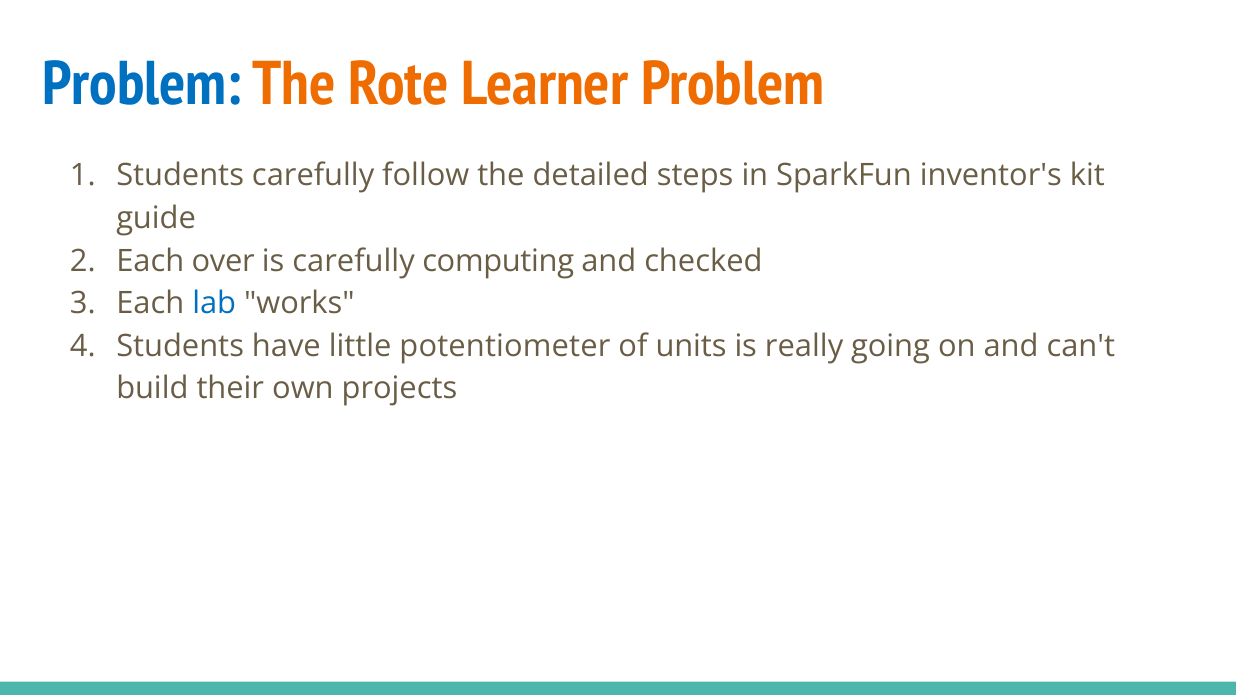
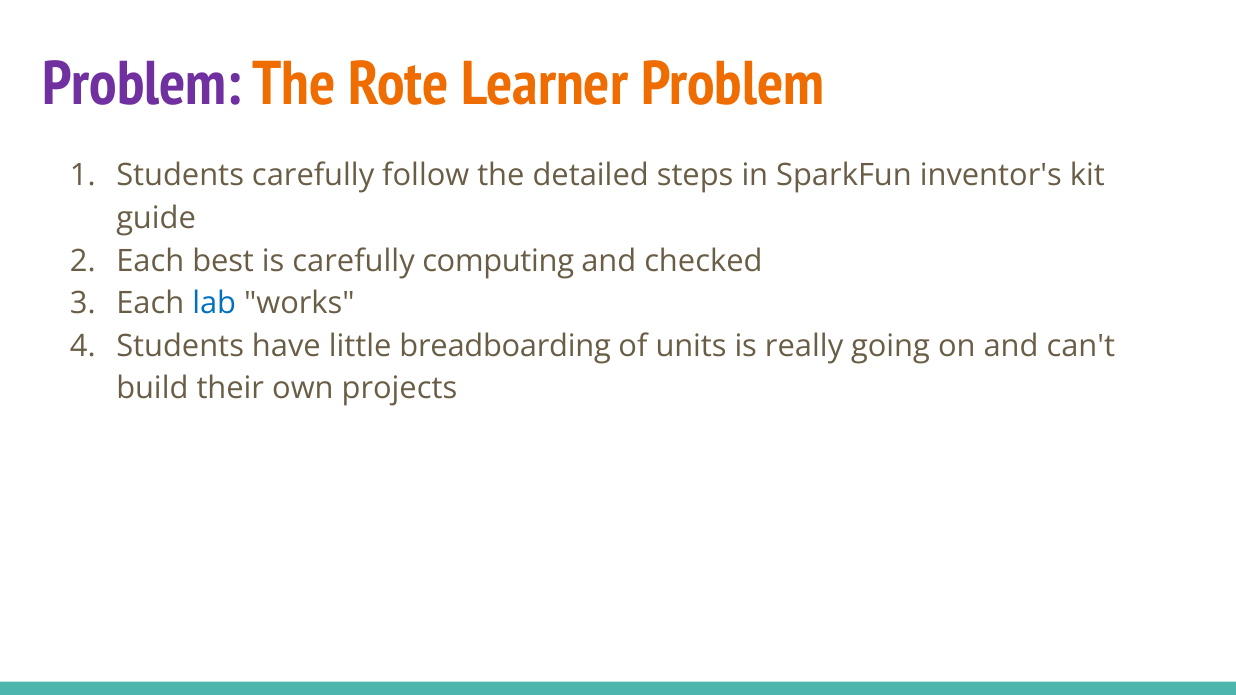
Problem colour: blue -> purple (142, 84)
over: over -> best (223, 261)
potentiometer: potentiometer -> breadboarding (505, 346)
